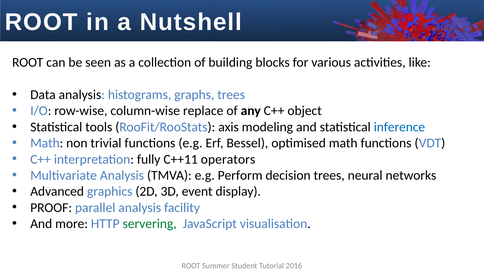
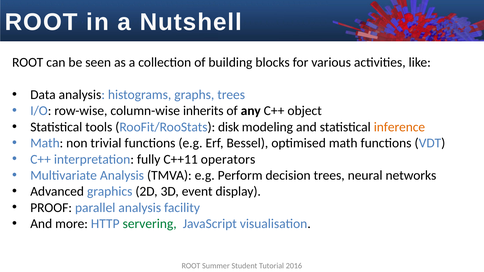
replace: replace -> inherits (203, 111)
axis: axis -> disk (229, 127)
inference colour: blue -> orange (399, 127)
